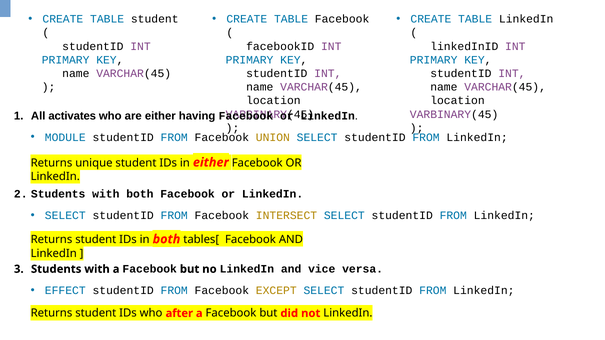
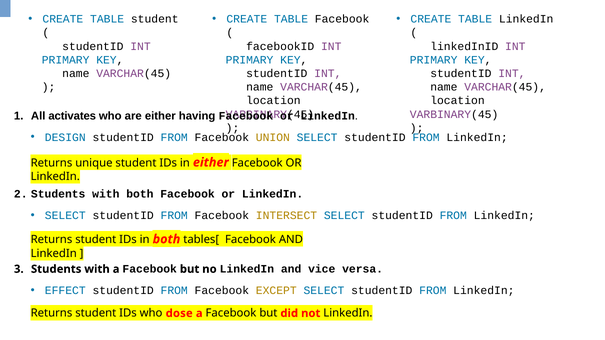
MODULE: MODULE -> DESIGN (65, 137)
after: after -> dose (179, 314)
